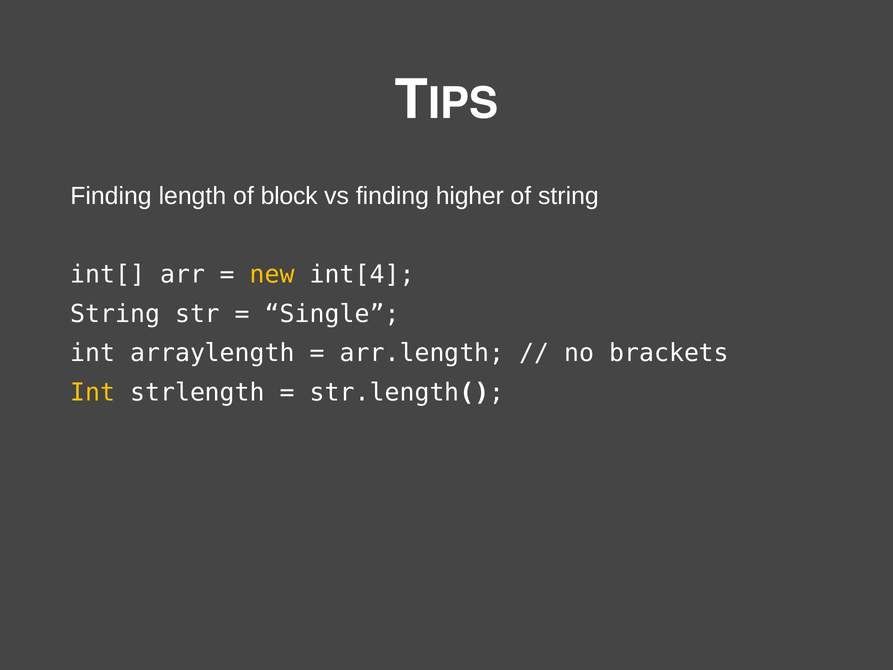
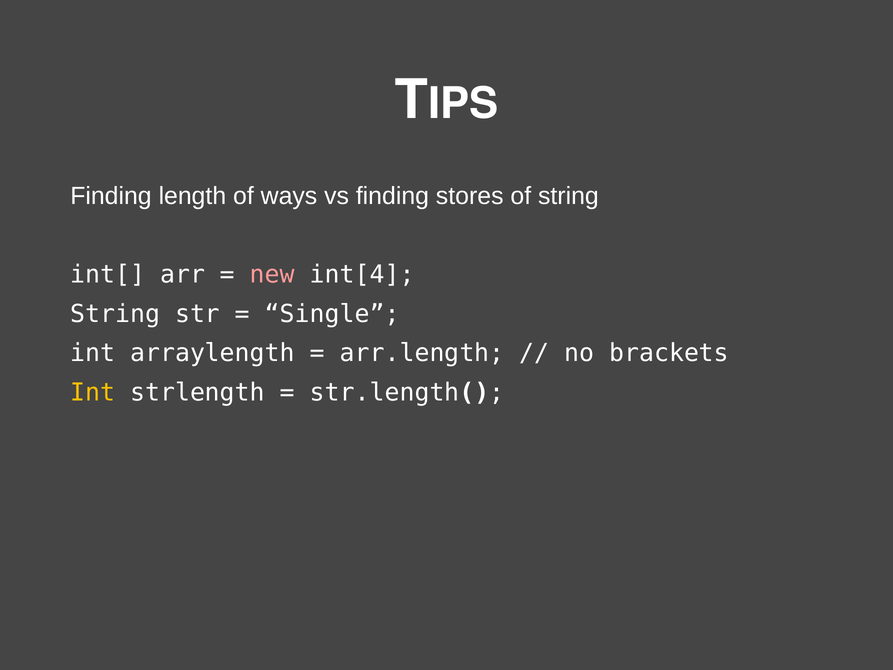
block: block -> ways (289, 196)
higher: higher -> stores (470, 196)
new colour: yellow -> pink (272, 275)
